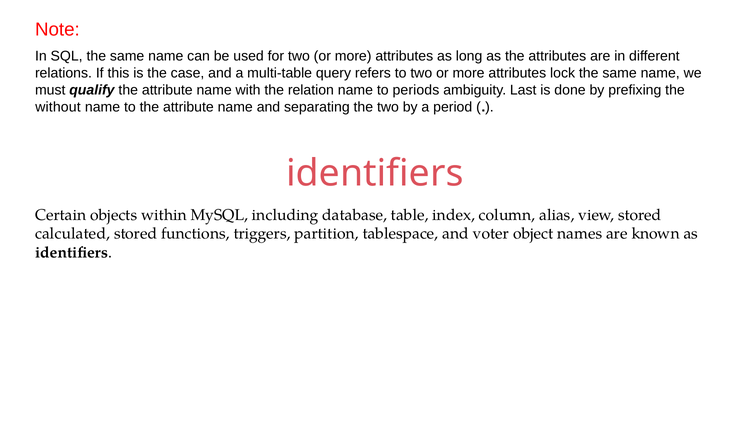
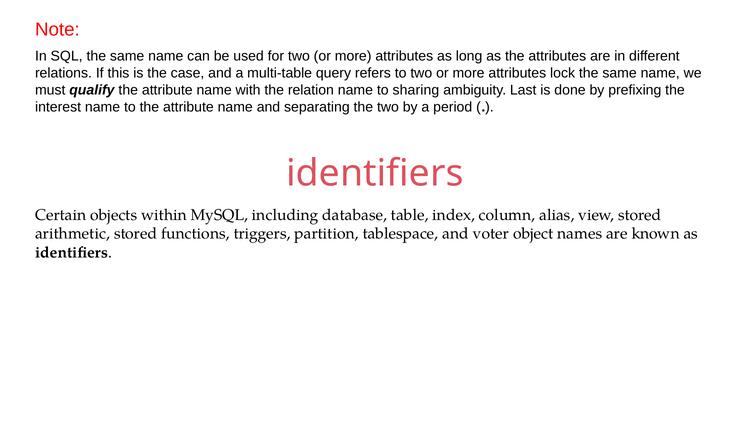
periods: periods -> sharing (416, 90)
without: without -> interest (58, 107)
calculated: calculated -> arithmetic (73, 234)
